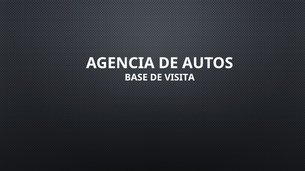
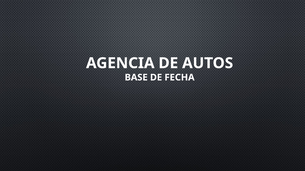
VISITA: VISITA -> FECHA (180, 78)
